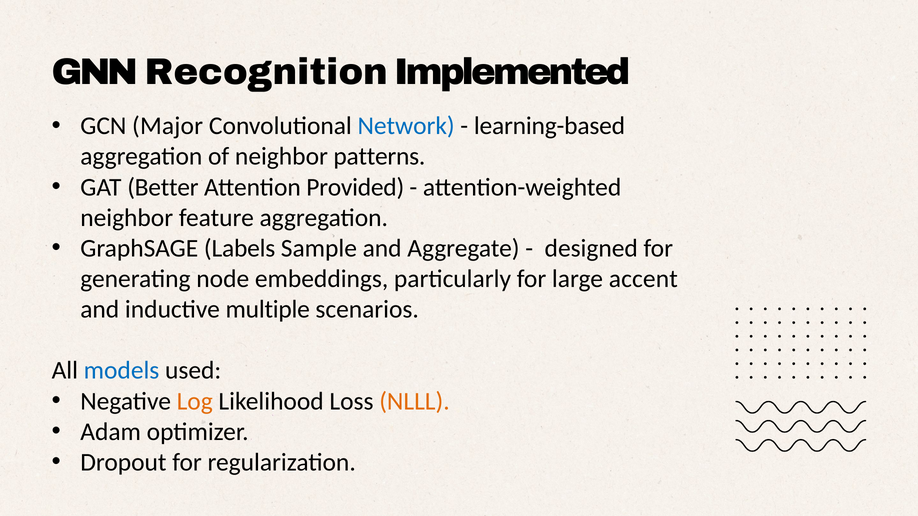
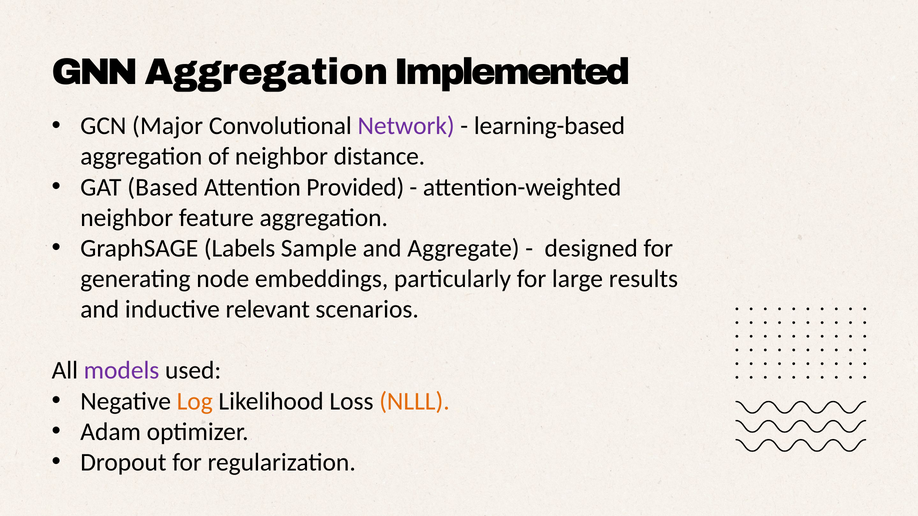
GNN Recognition: Recognition -> Aggregation (267, 72)
Network colour: blue -> purple (406, 126)
patterns: patterns -> distance (379, 157)
Better: Better -> Based (163, 187)
accent: accent -> results (643, 279)
multiple: multiple -> relevant (268, 310)
models colour: blue -> purple (122, 371)
